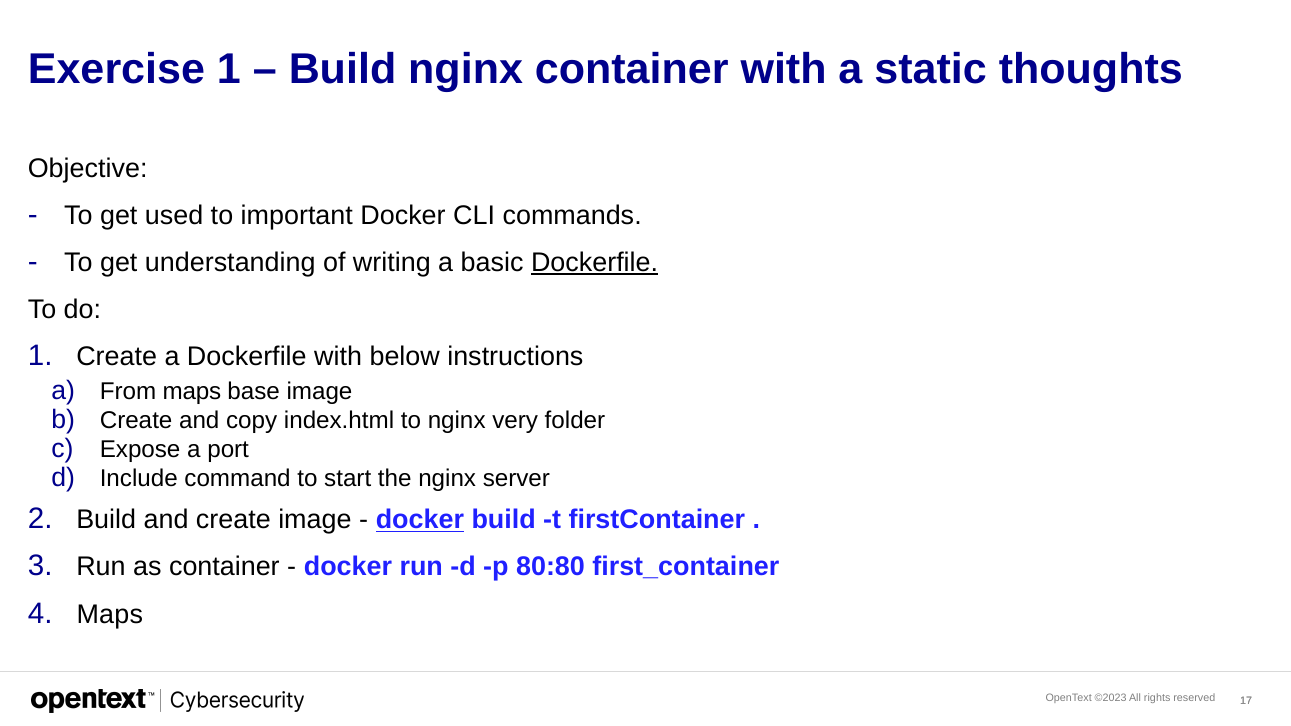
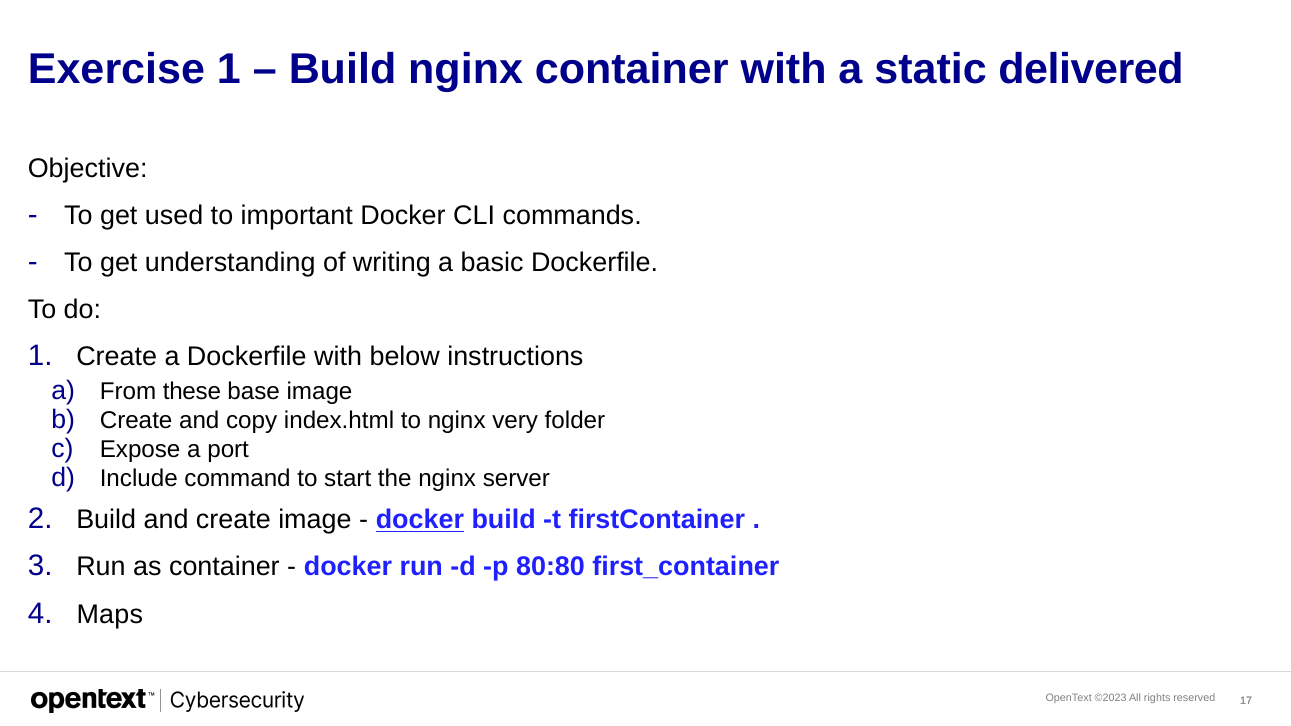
thoughts: thoughts -> delivered (1091, 69)
Dockerfile underline: present -> none (595, 263)
From maps: maps -> these (192, 391)
